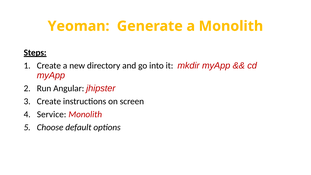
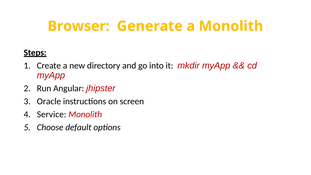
Yeoman: Yeoman -> Browser (79, 26)
Create: Create -> Oracle (49, 101)
